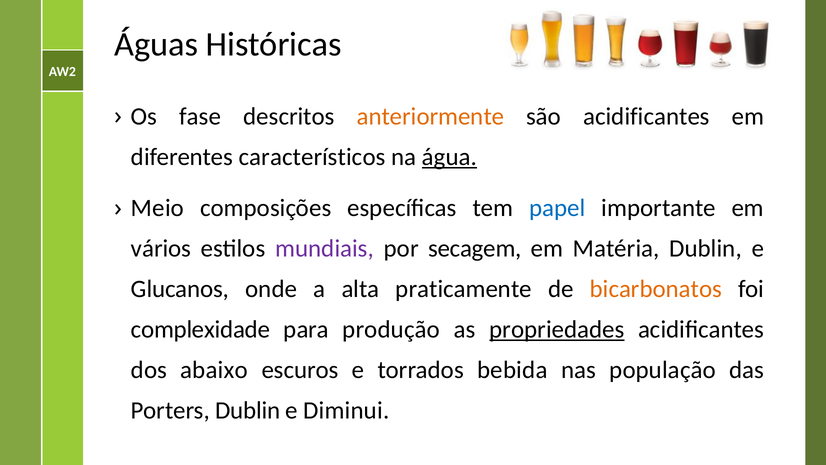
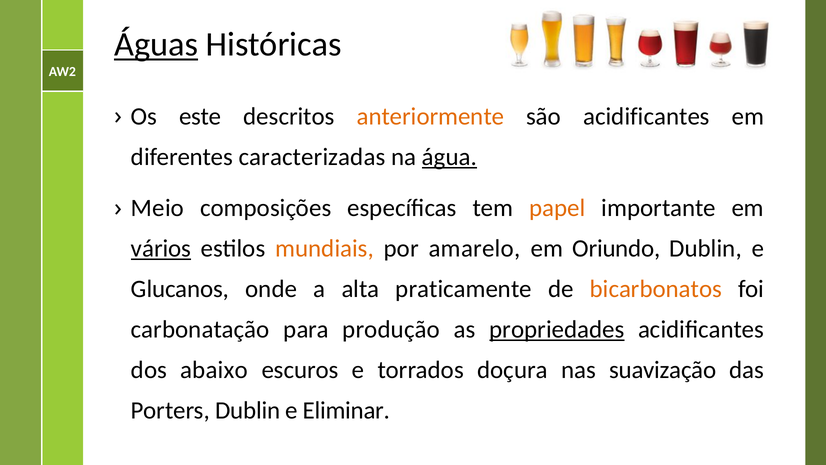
Águas underline: none -> present (156, 45)
fase: fase -> este (200, 116)
característicos: característicos -> caracterizadas (312, 157)
papel colour: blue -> orange (557, 208)
vários underline: none -> present (161, 248)
mundiais colour: purple -> orange (325, 248)
secagem: secagem -> amarelo (475, 248)
Matéria: Matéria -> Oriundo (616, 248)
complexidade: complexidade -> carbonatação (200, 329)
bebida: bebida -> doçura (513, 370)
população: população -> suavização (663, 370)
Diminui: Diminui -> Eliminar (347, 410)
